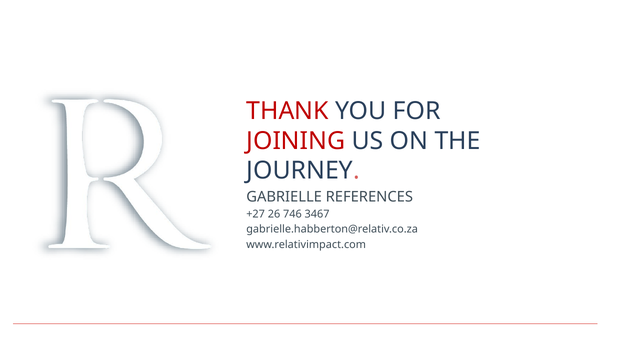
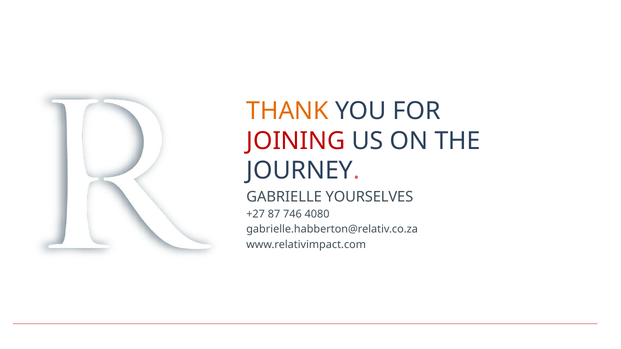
THANK colour: red -> orange (288, 111)
REFERENCES: REFERENCES -> YOURSELVES (369, 197)
26: 26 -> 87 (274, 214)
3467: 3467 -> 4080 (317, 214)
